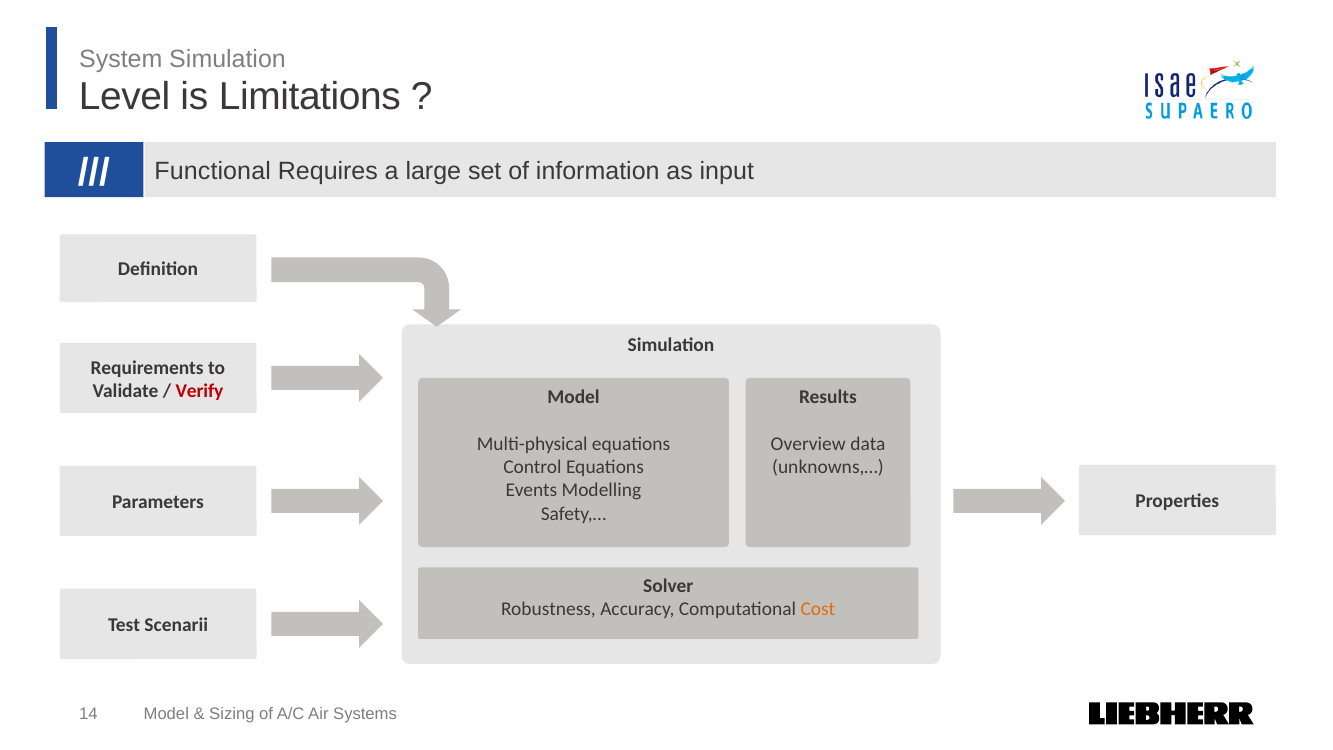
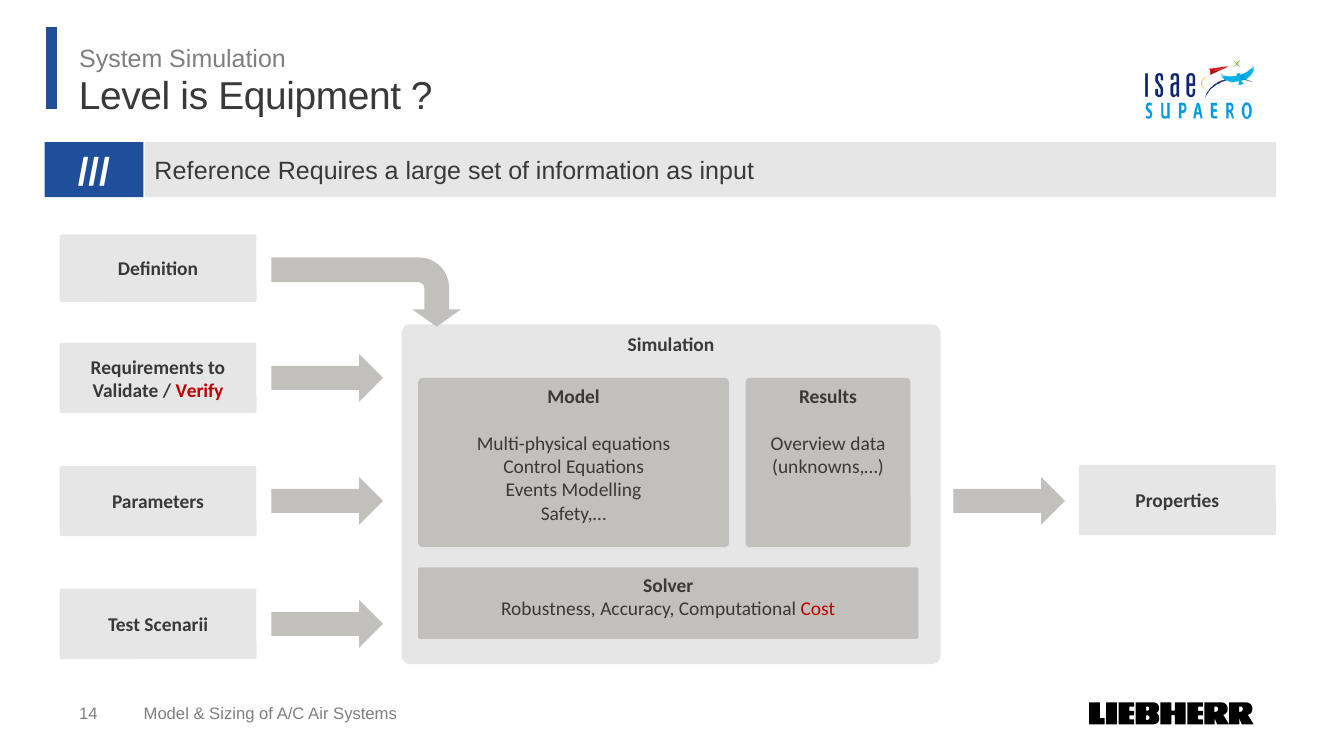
Limitations: Limitations -> Equipment (310, 97)
Functional: Functional -> Reference (213, 171)
Cost colour: orange -> red (818, 609)
